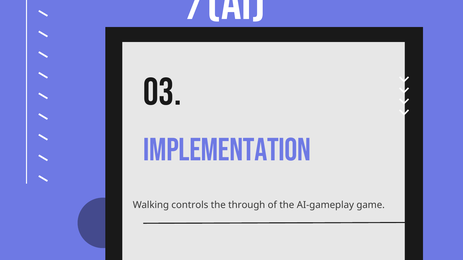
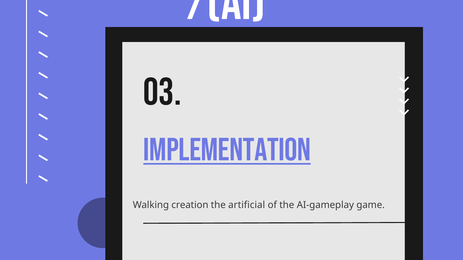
Implementation underline: none -> present (227, 150)
controls: controls -> creation (190, 205)
through: through -> artificial (247, 205)
